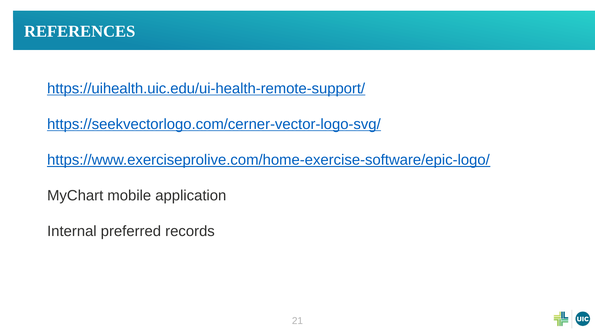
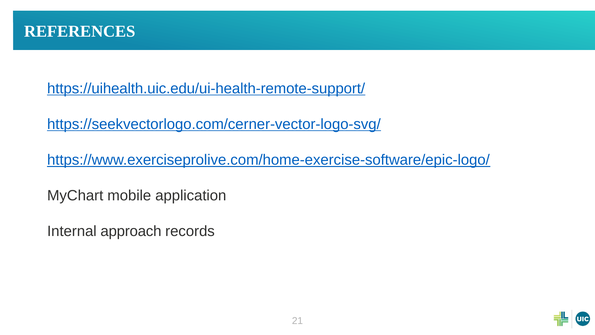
preferred: preferred -> approach (131, 231)
